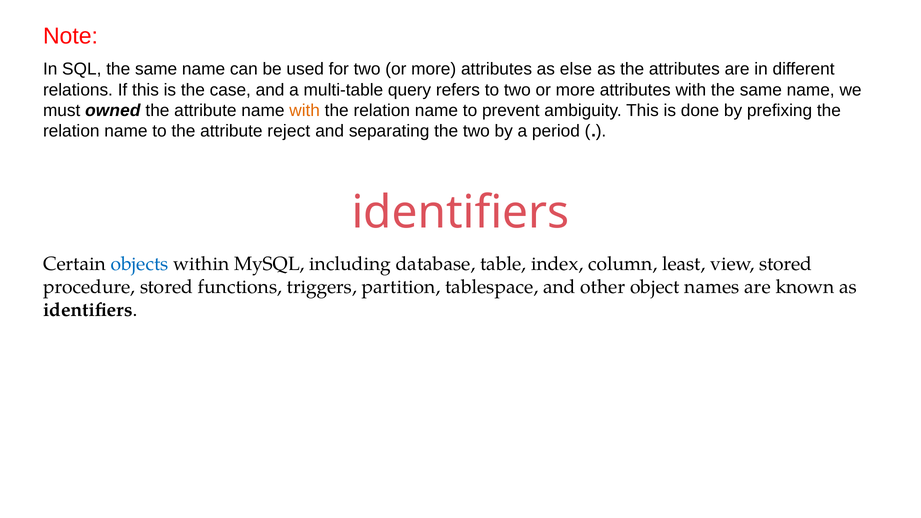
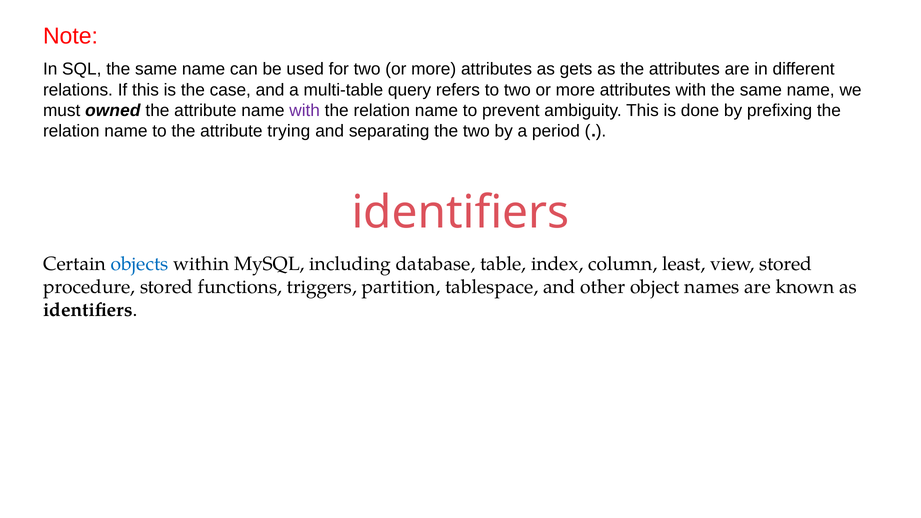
else: else -> gets (576, 69)
with colour: orange -> purple (305, 111)
reject: reject -> trying (289, 131)
